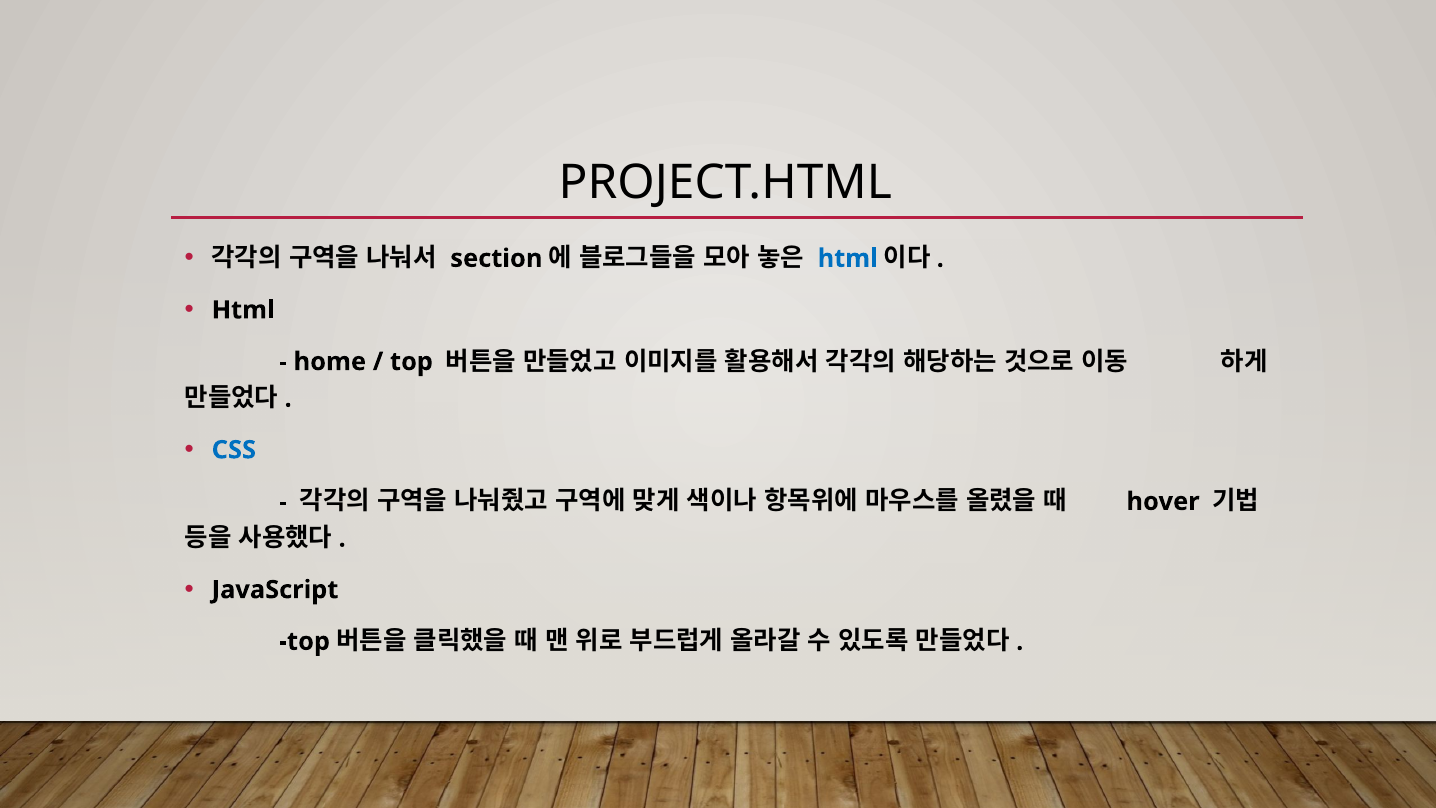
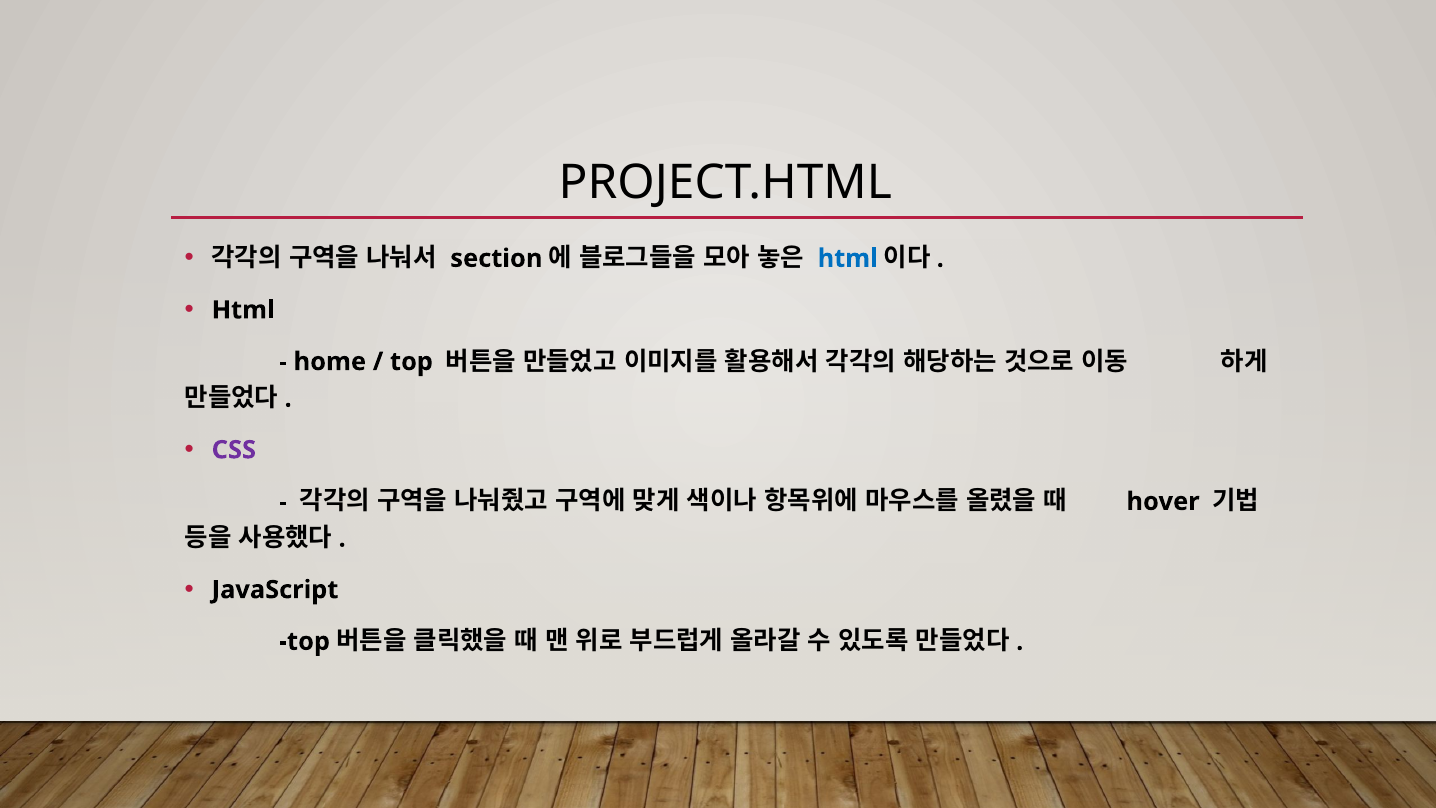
CSS colour: blue -> purple (234, 450)
